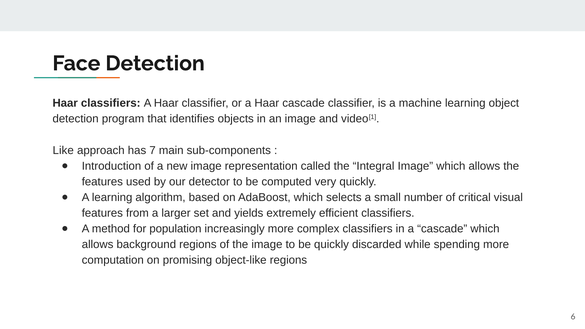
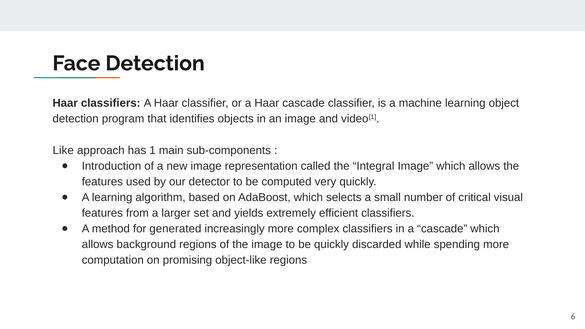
7: 7 -> 1 (153, 150)
population: population -> generated (175, 229)
